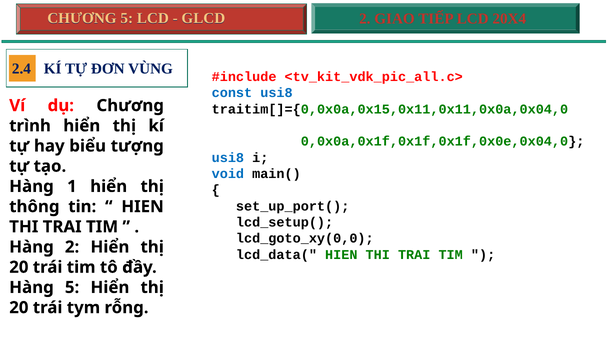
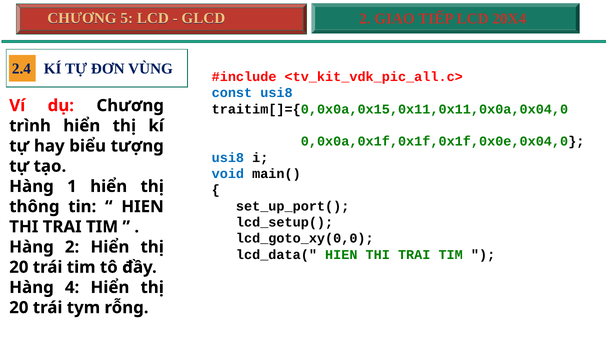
Hàng 5: 5 -> 4 (72, 288)
